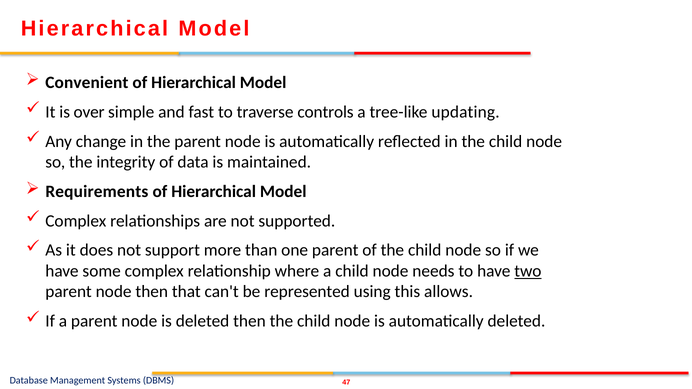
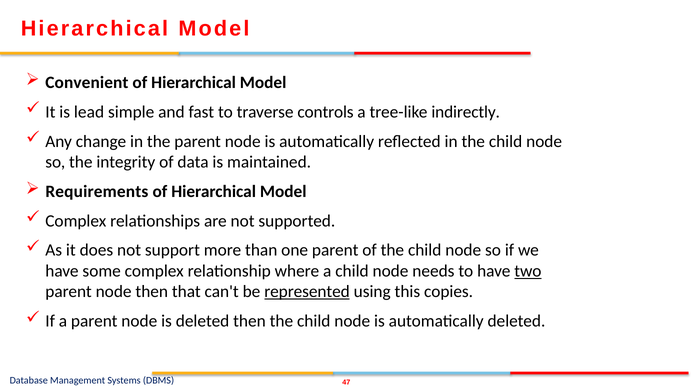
over: over -> lead (89, 112)
updating: updating -> indirectly (466, 112)
represented underline: none -> present (307, 292)
allows: allows -> copies (449, 292)
